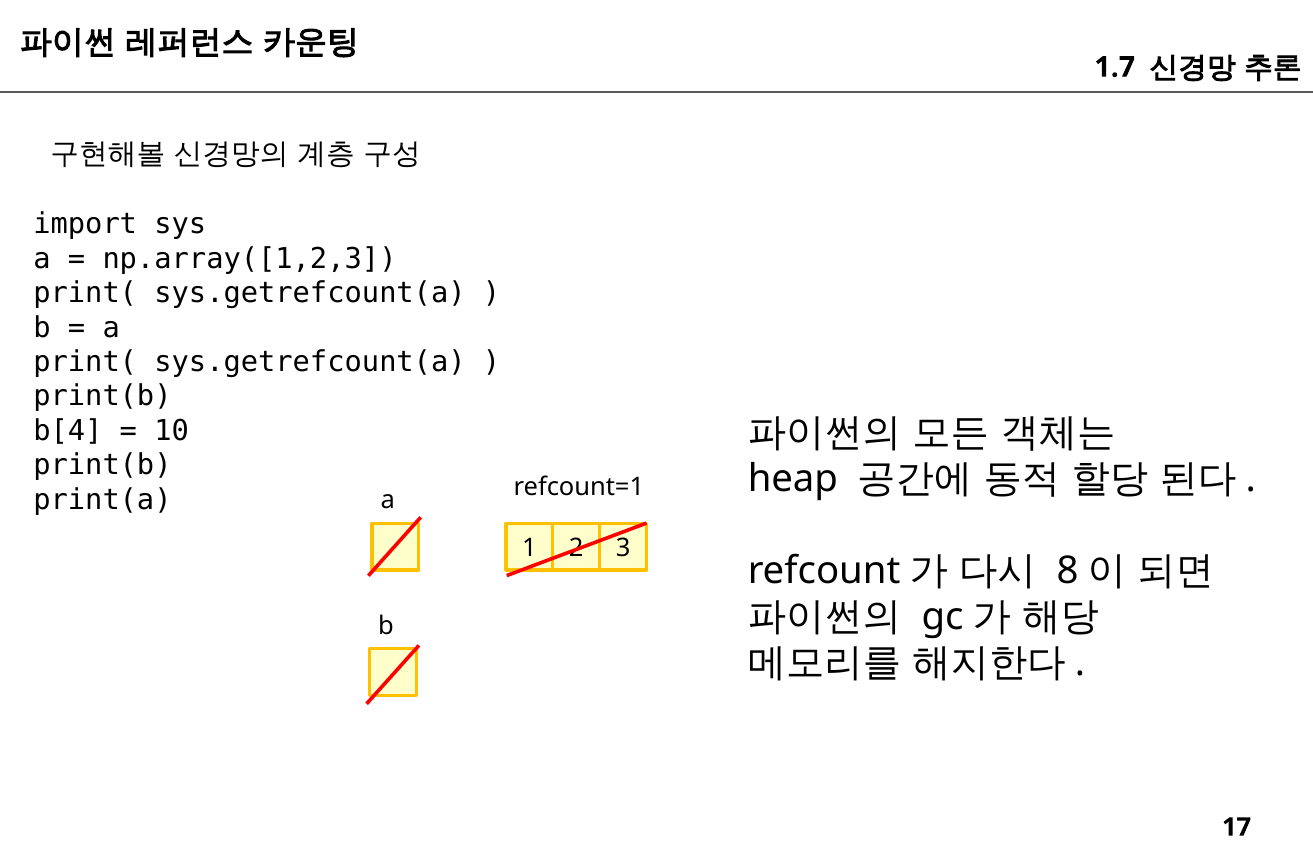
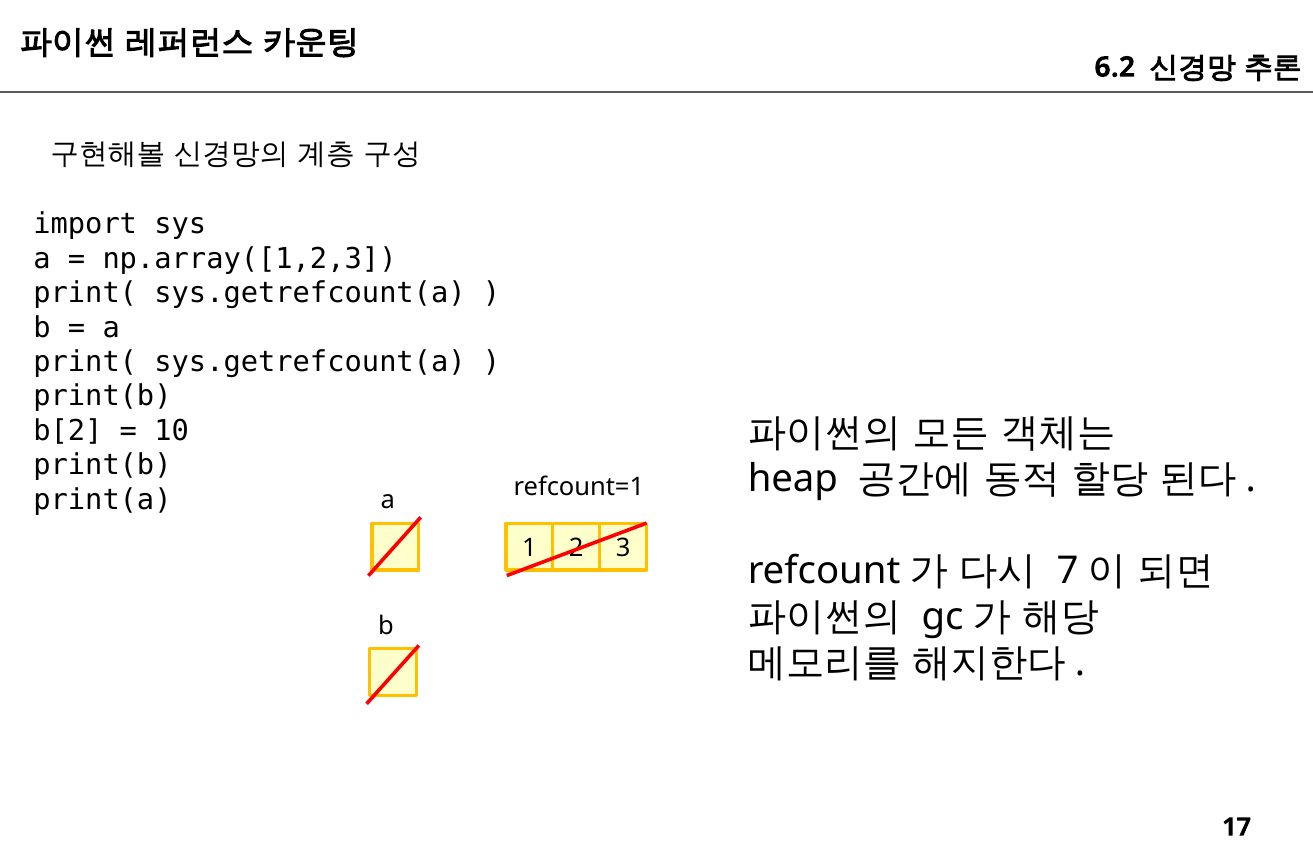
1.7: 1.7 -> 6.2 (1115, 67)
b[4: b[4 -> b[2 (68, 431)
8: 8 -> 7 (1068, 571)
